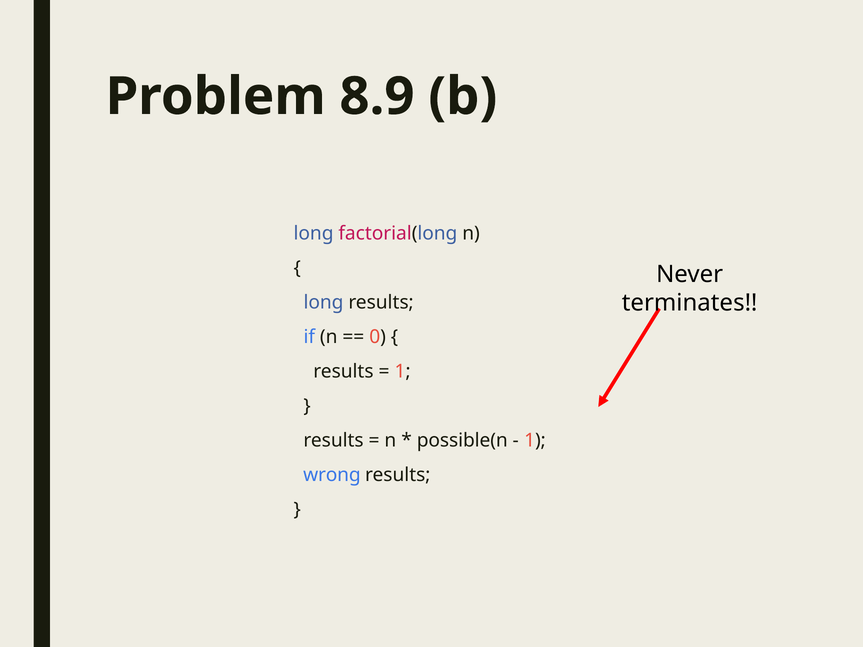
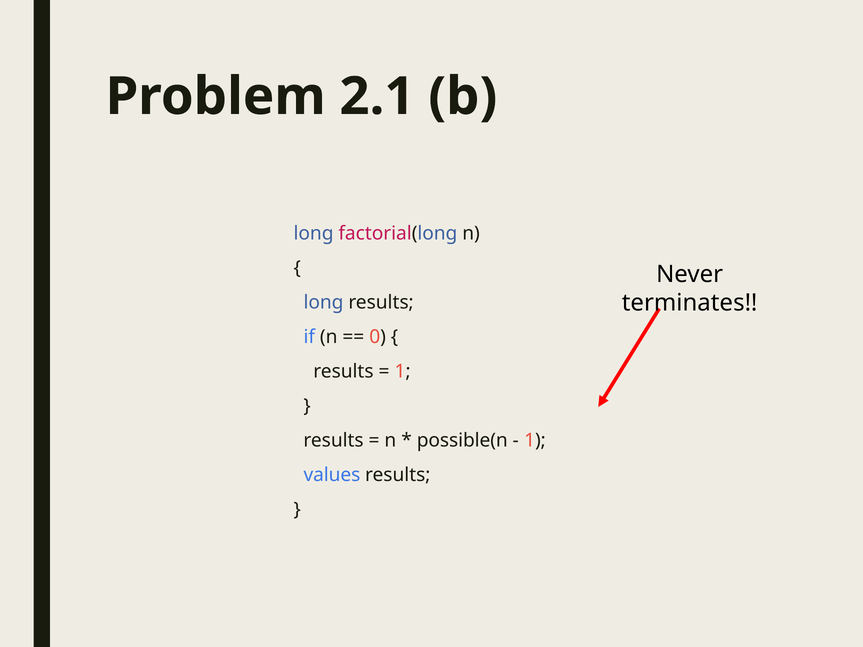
8.9: 8.9 -> 2.1 (377, 97)
wrong: wrong -> values (332, 475)
